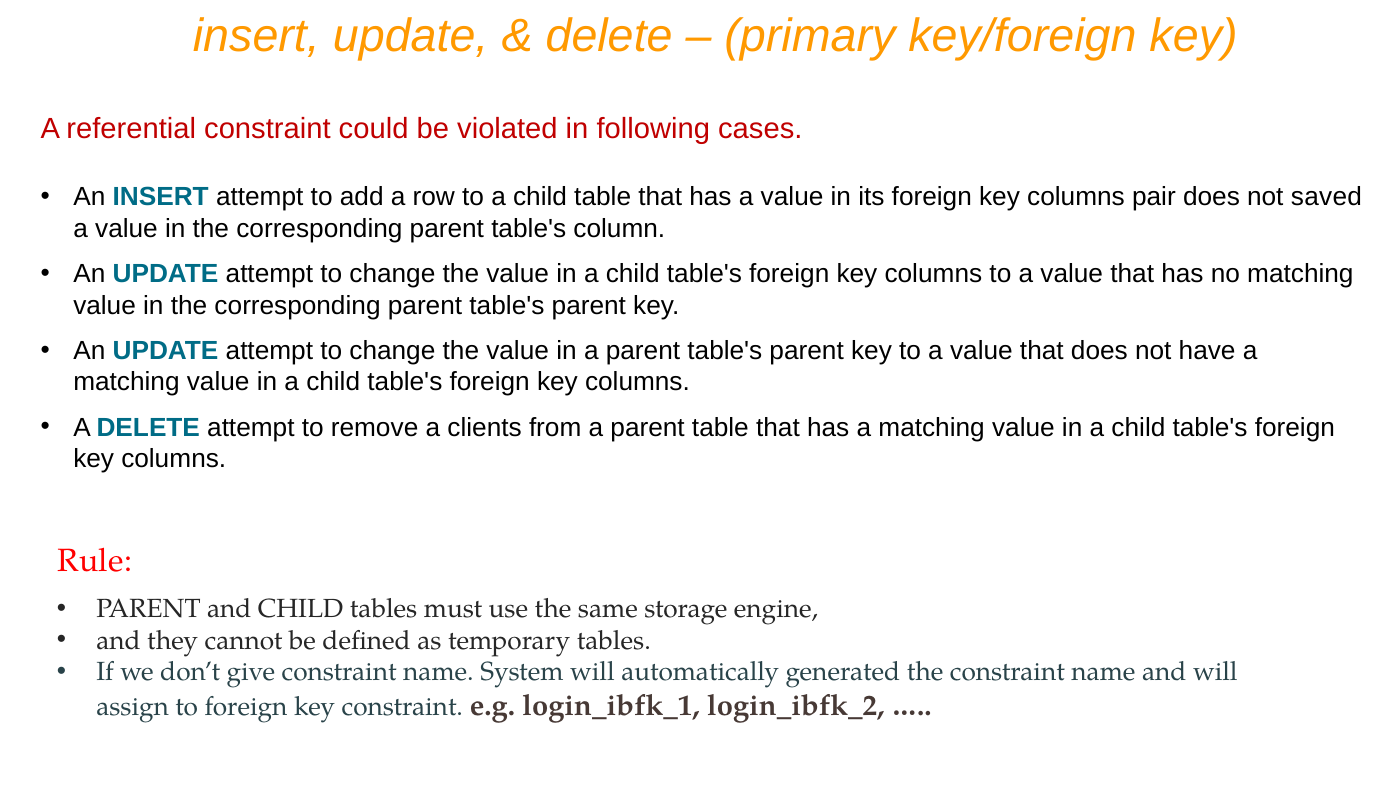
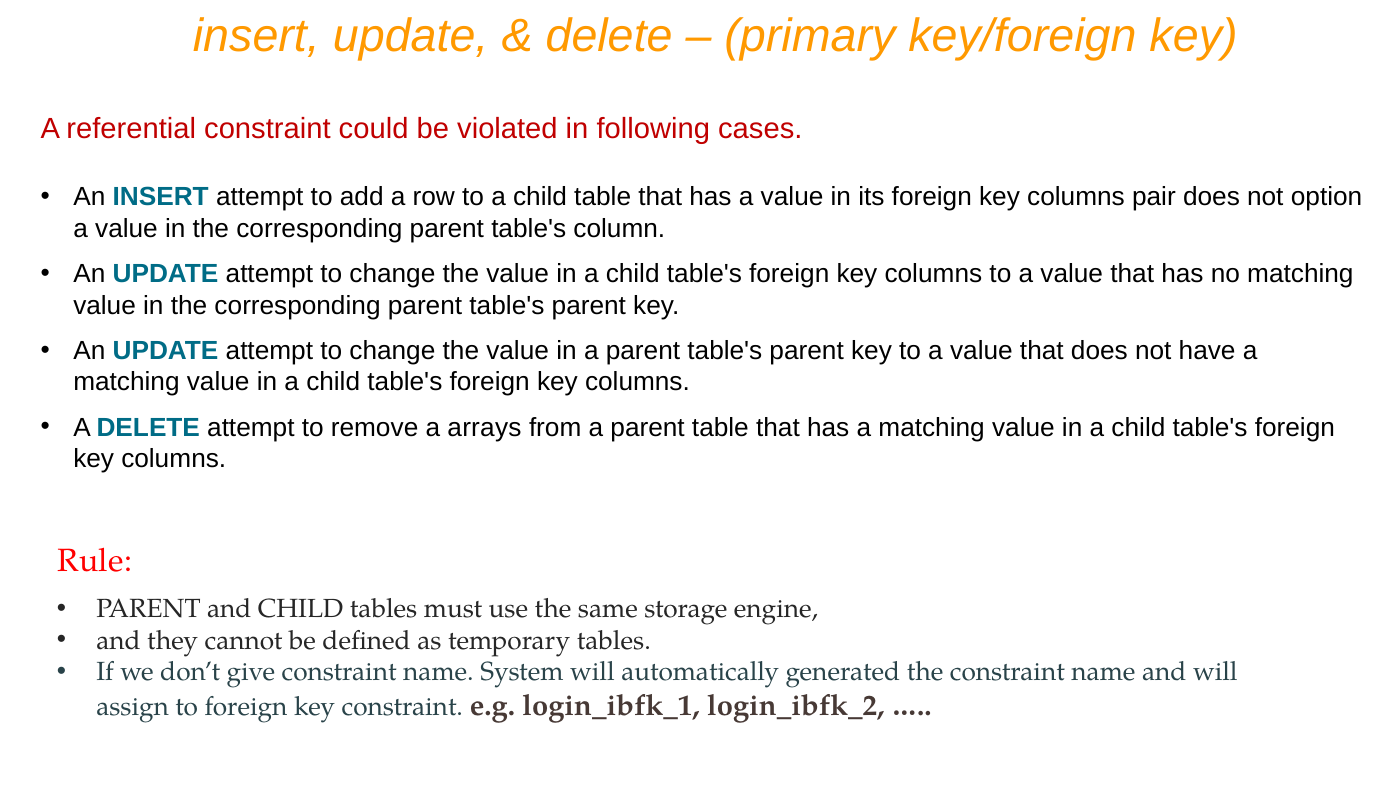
saved: saved -> option (1327, 197)
clients: clients -> arrays (484, 428)
